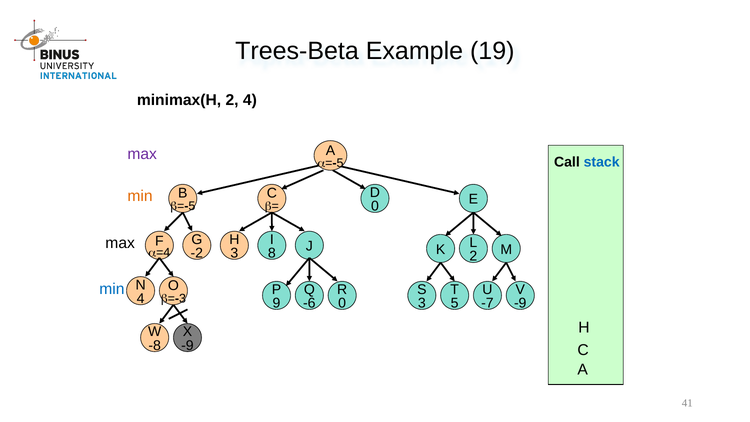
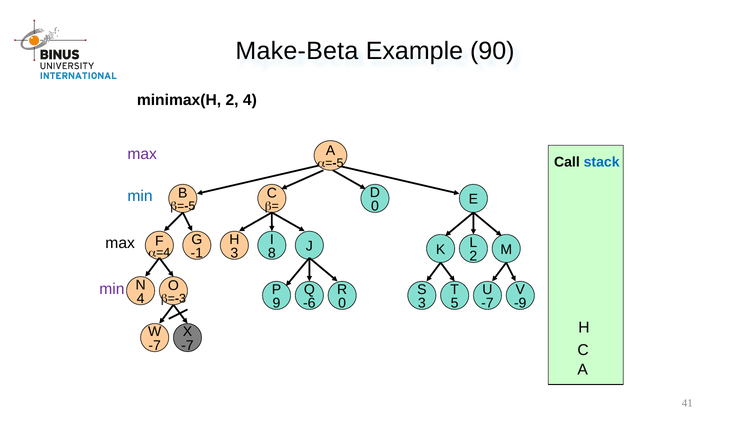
Trees-Beta: Trees-Beta -> Make-Beta (297, 51)
19: 19 -> 90 (492, 51)
min colour: orange -> blue (140, 196)
-2: -2 -> -1 (197, 253)
min colour: blue -> purple (112, 289)
-8: -8 -> -7 (155, 345)
-9: -9 -> -7 (187, 345)
